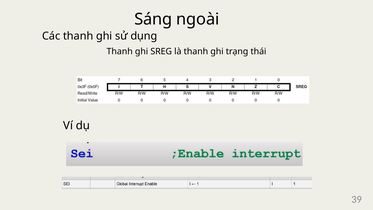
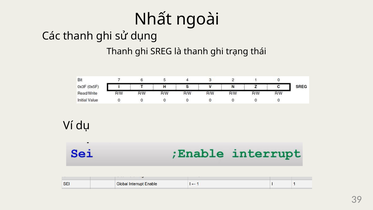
Sáng: Sáng -> Nhất (153, 19)
